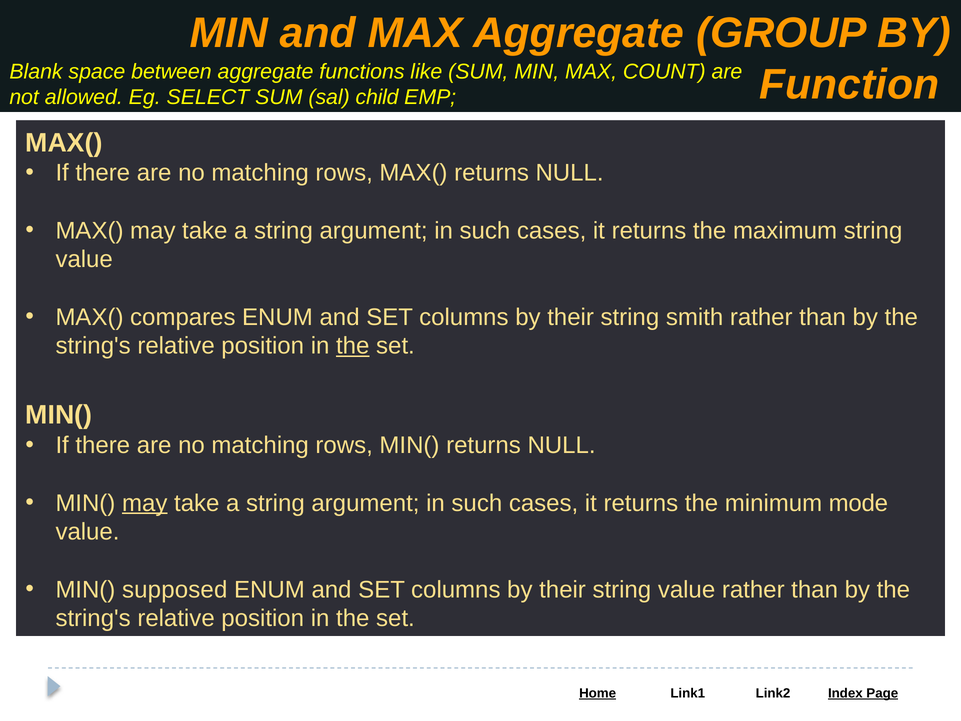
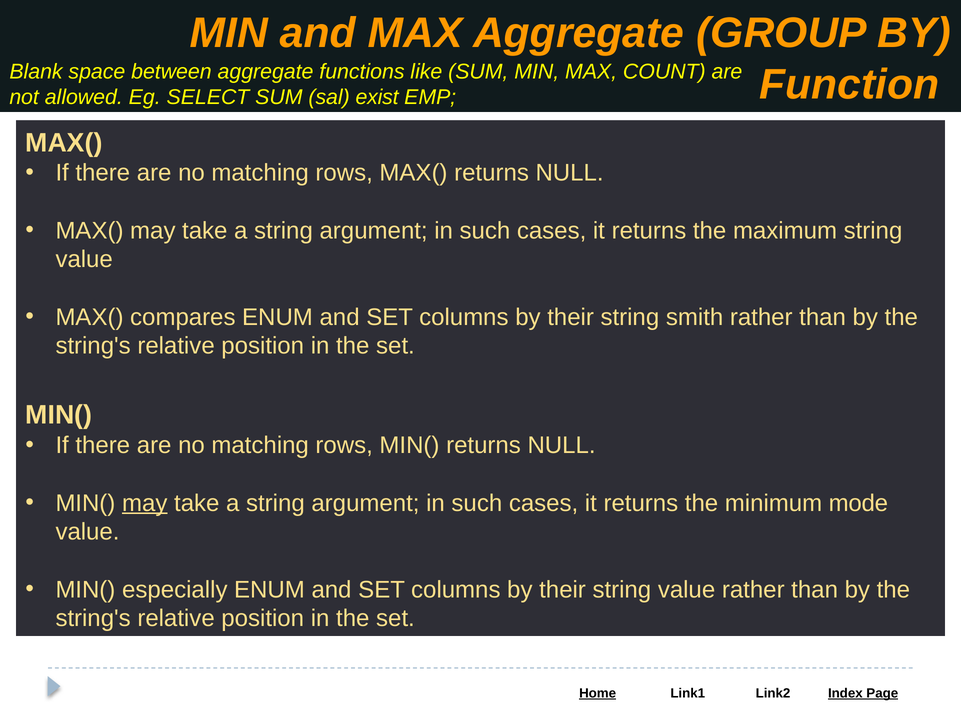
child: child -> exist (377, 97)
the underline: present -> none (353, 346)
supposed: supposed -> especially (175, 589)
